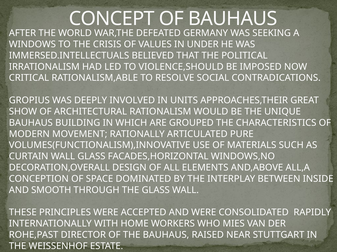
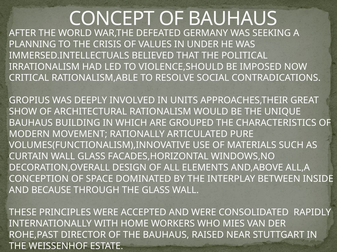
WINDOWS: WINDOWS -> PLANNING (32, 44)
SMOOTH: SMOOTH -> BECAUSE (51, 191)
